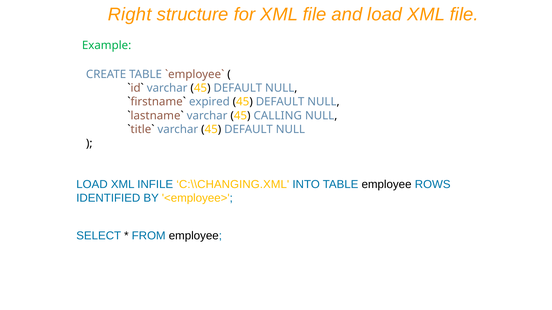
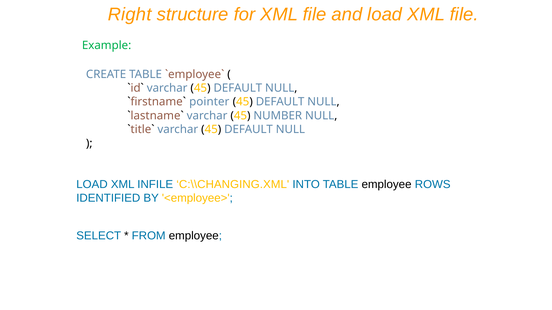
expired: expired -> pointer (209, 102)
CALLING: CALLING -> NUMBER (278, 116)
